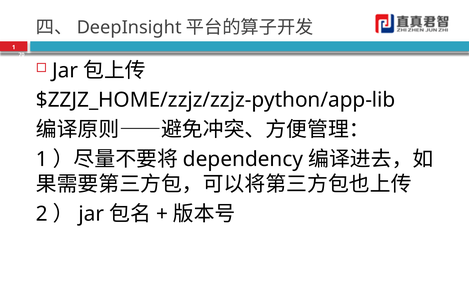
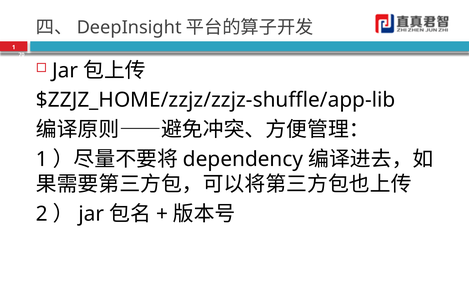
$ZZJZ_HOME/zzjz/zzjz-python/app-lib: $ZZJZ_HOME/zzjz/zzjz-python/app-lib -> $ZZJZ_HOME/zzjz/zzjz-shuffle/app-lib (216, 100)
